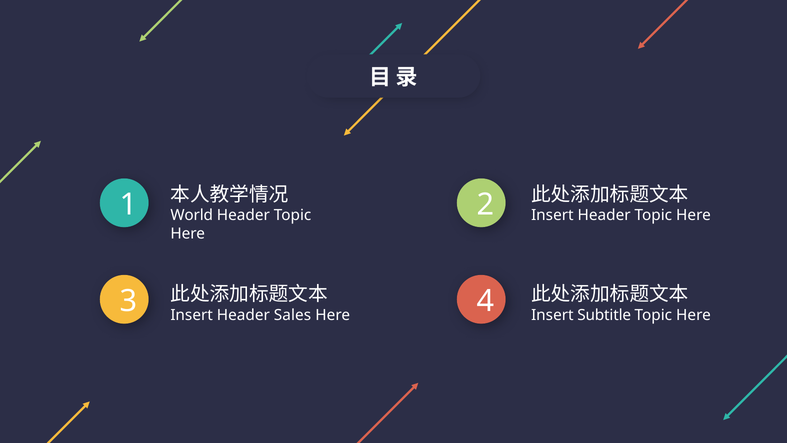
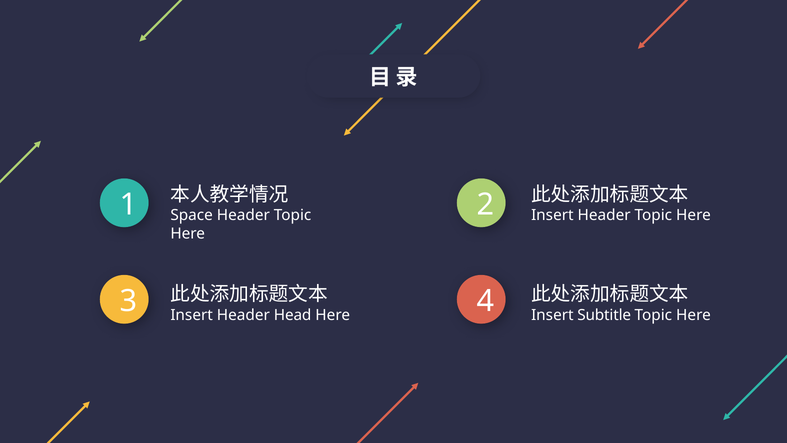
World: World -> Space (192, 215)
Sales: Sales -> Head (293, 315)
